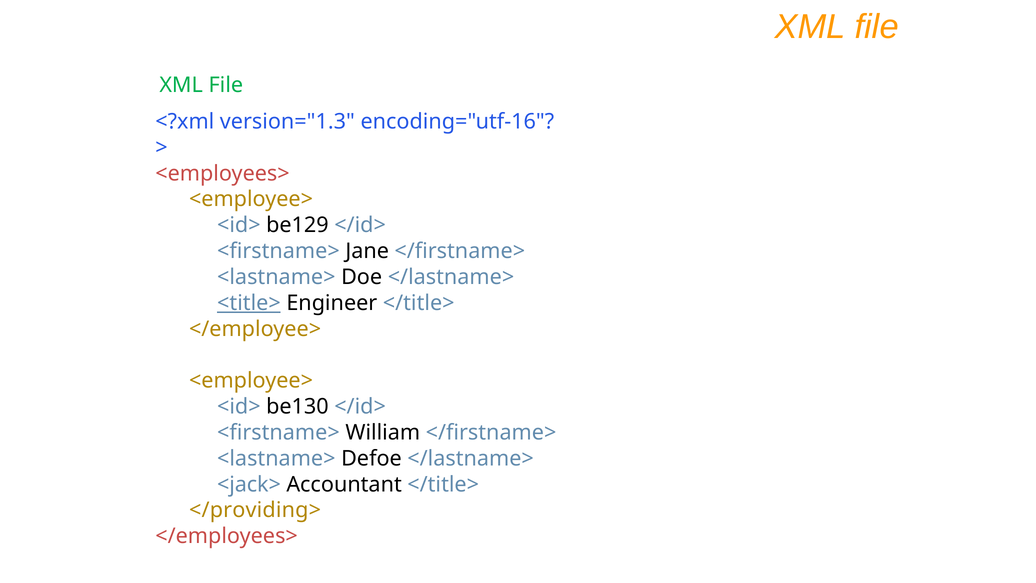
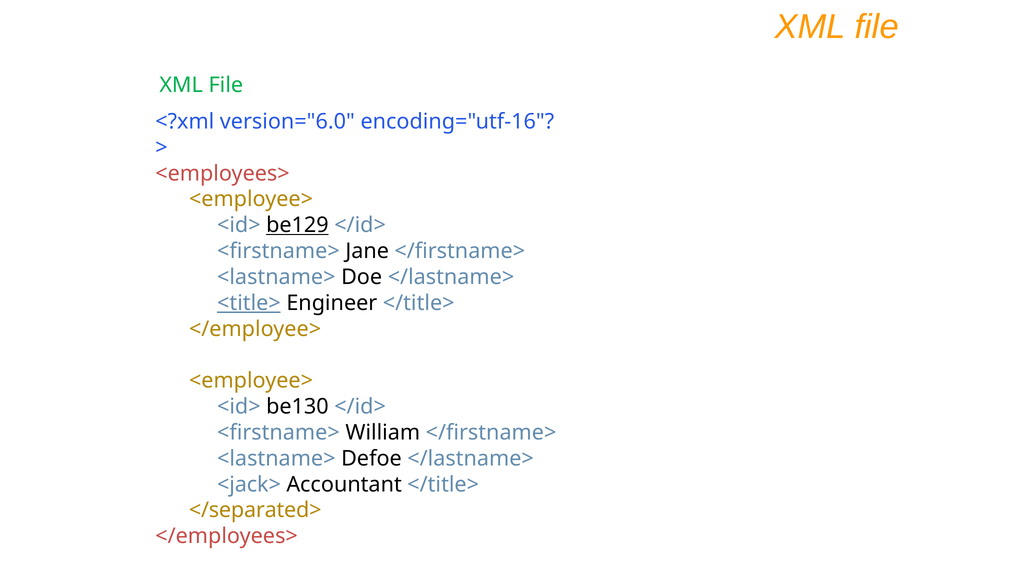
version="1.3: version="1.3 -> version="6.0 (287, 121)
be129 underline: none -> present (297, 225)
</providing>: </providing> -> </separated> (255, 510)
